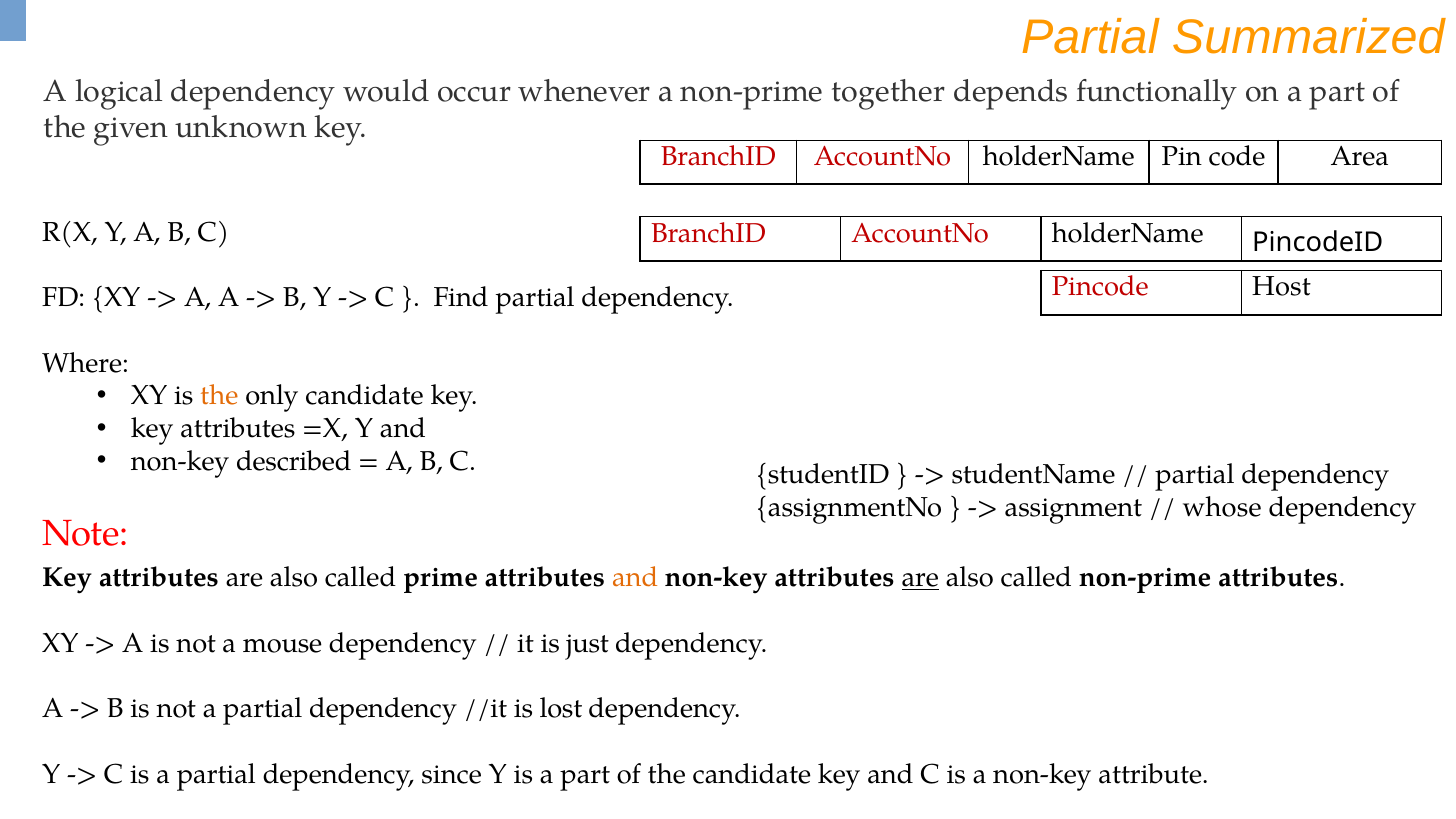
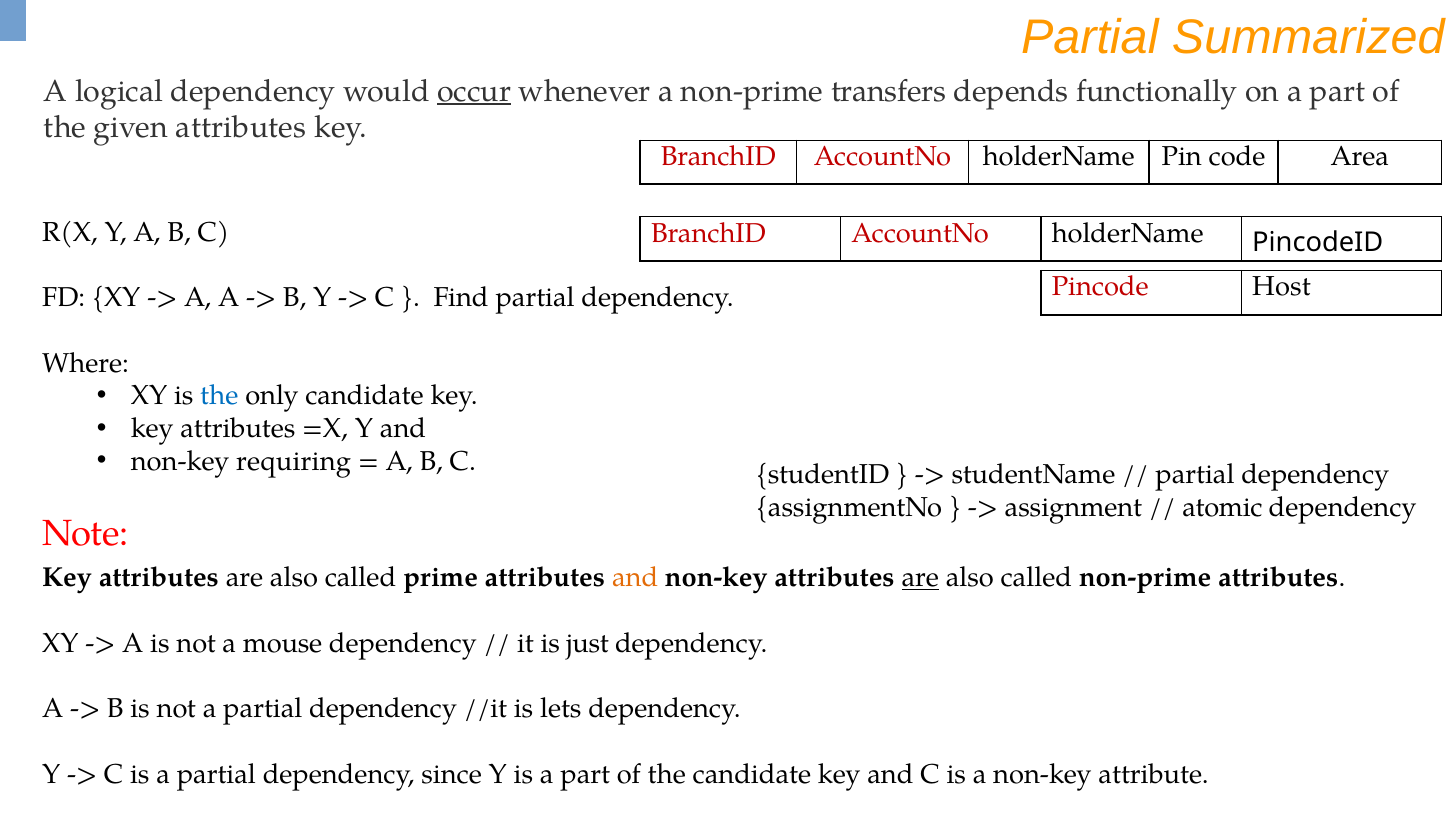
occur underline: none -> present (474, 91)
together: together -> transfers (889, 91)
given unknown: unknown -> attributes (241, 128)
the colour: orange -> blue (219, 396)
described: described -> requiring (294, 461)
whose: whose -> atomic (1222, 507)
lost: lost -> lets (561, 709)
